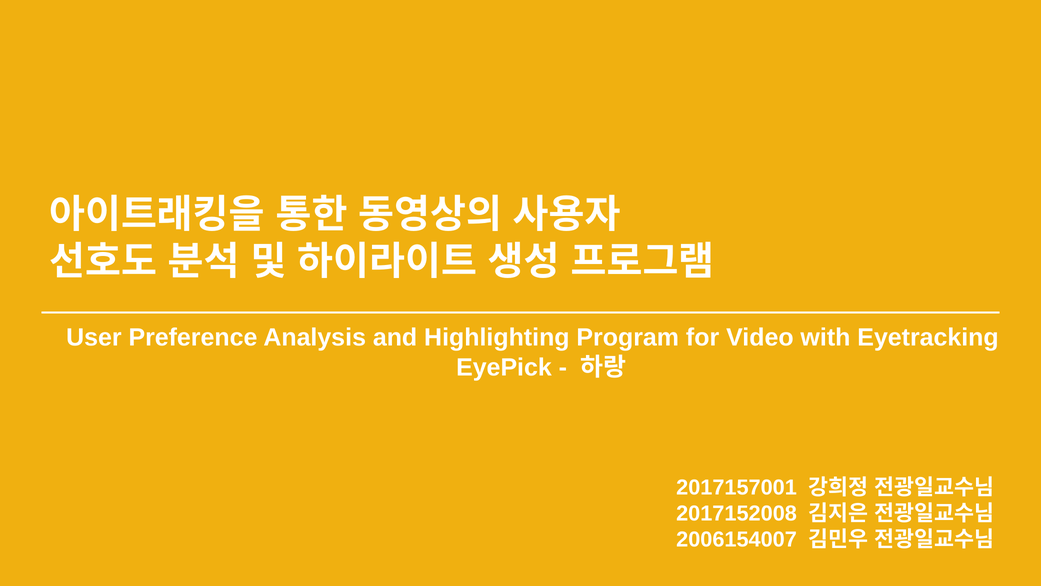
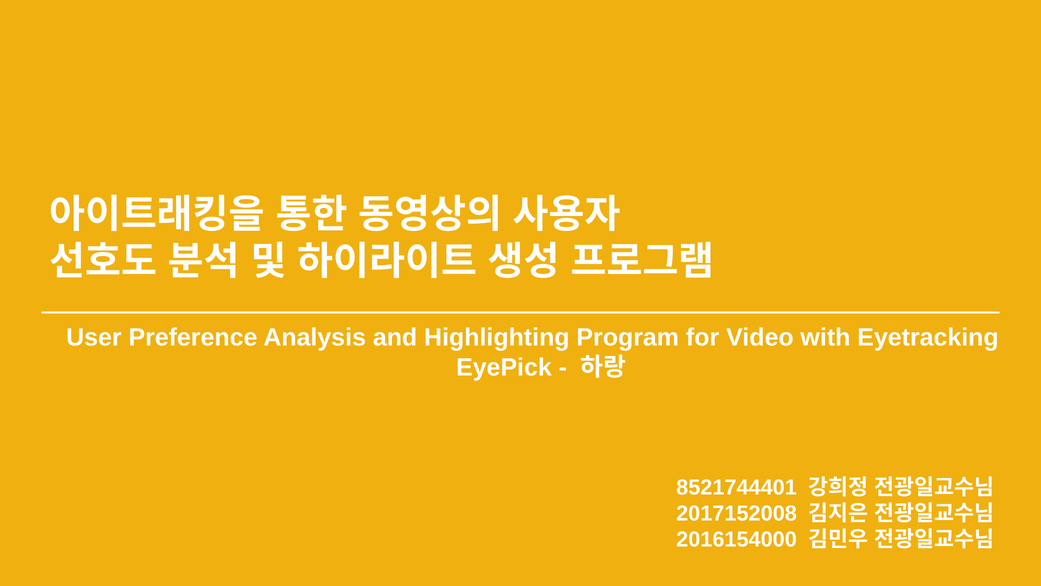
2017157001: 2017157001 -> 8521744401 (737, 487)
2006154007: 2006154007 -> 2016154000 (737, 539)
